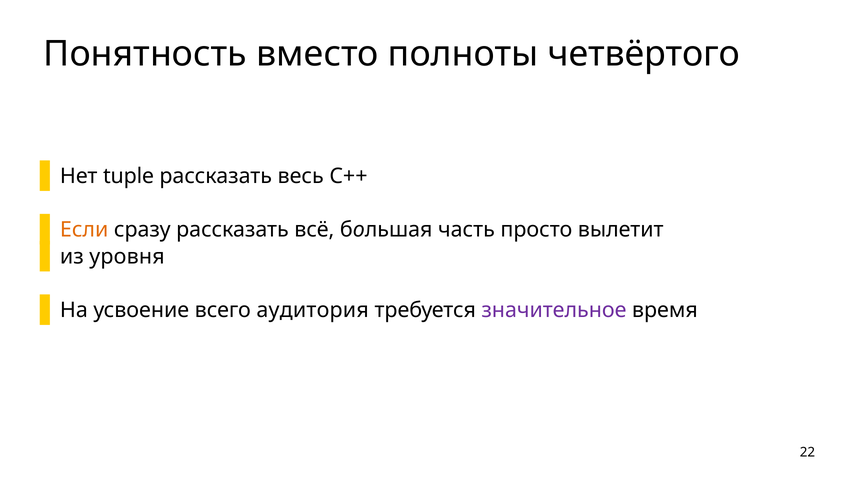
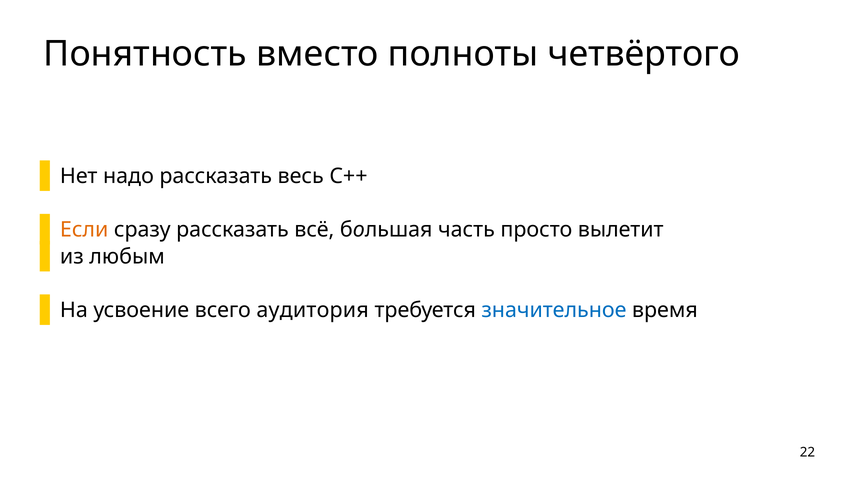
tuple: tuple -> надо (128, 177)
уровня: уровня -> любым (127, 257)
значительное colour: purple -> blue (554, 311)
